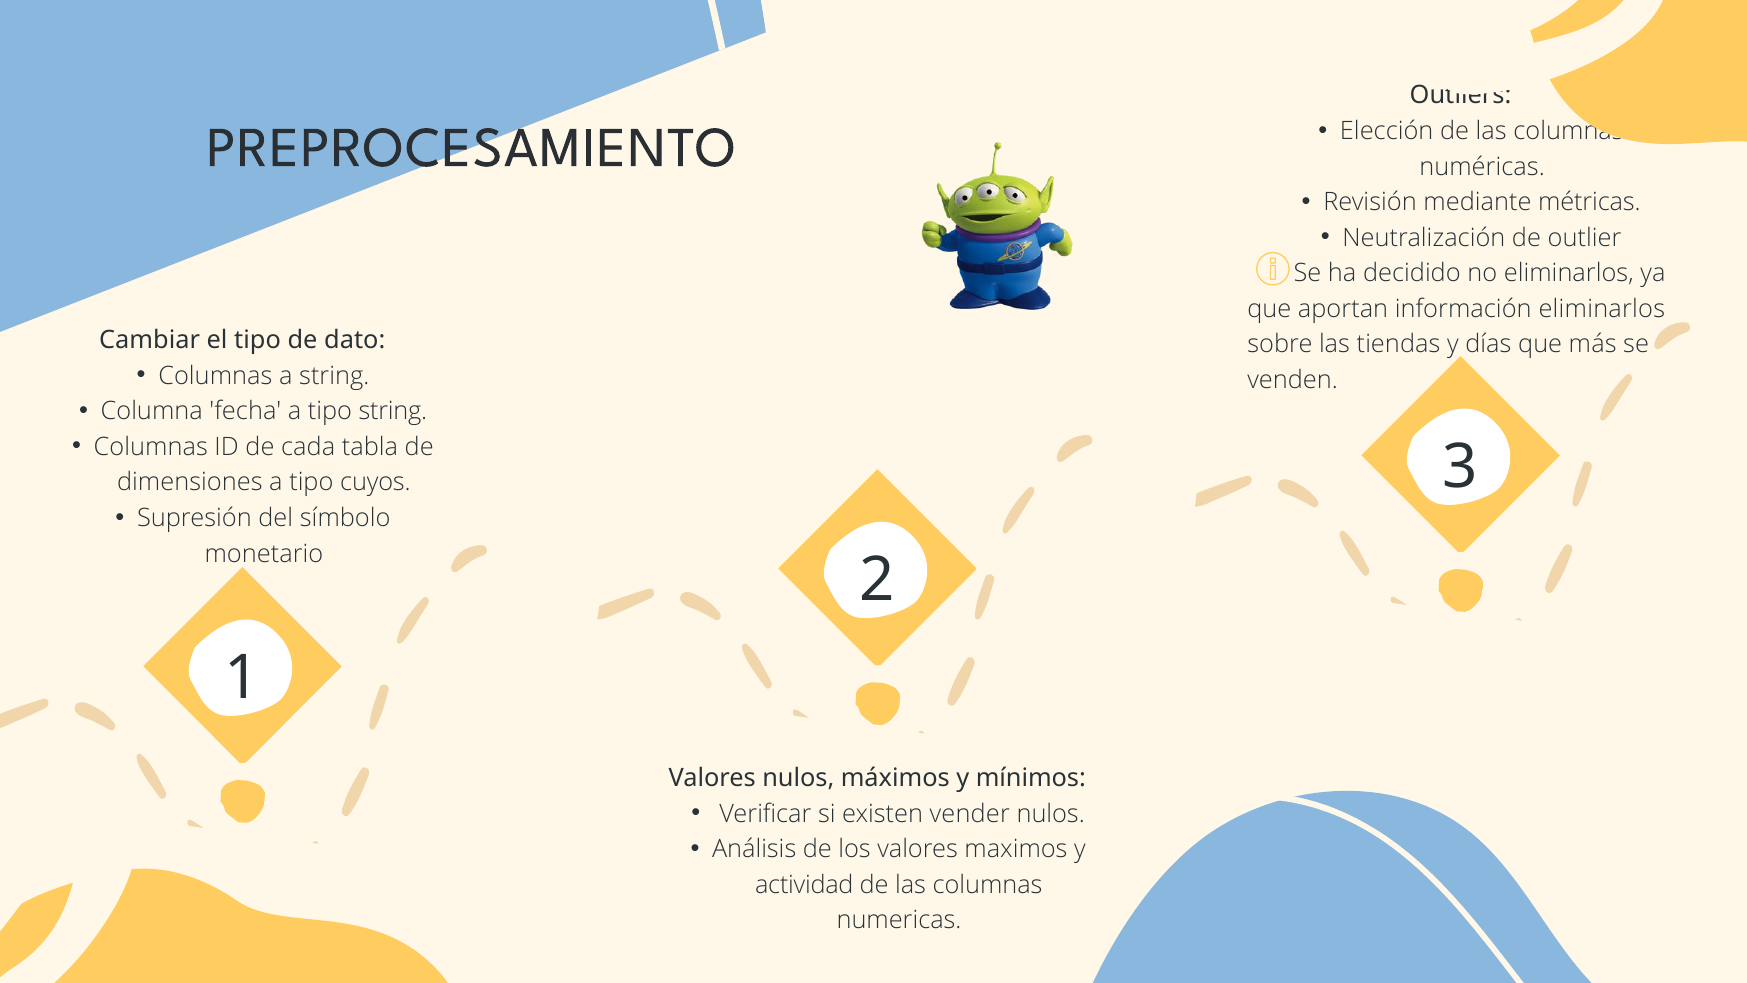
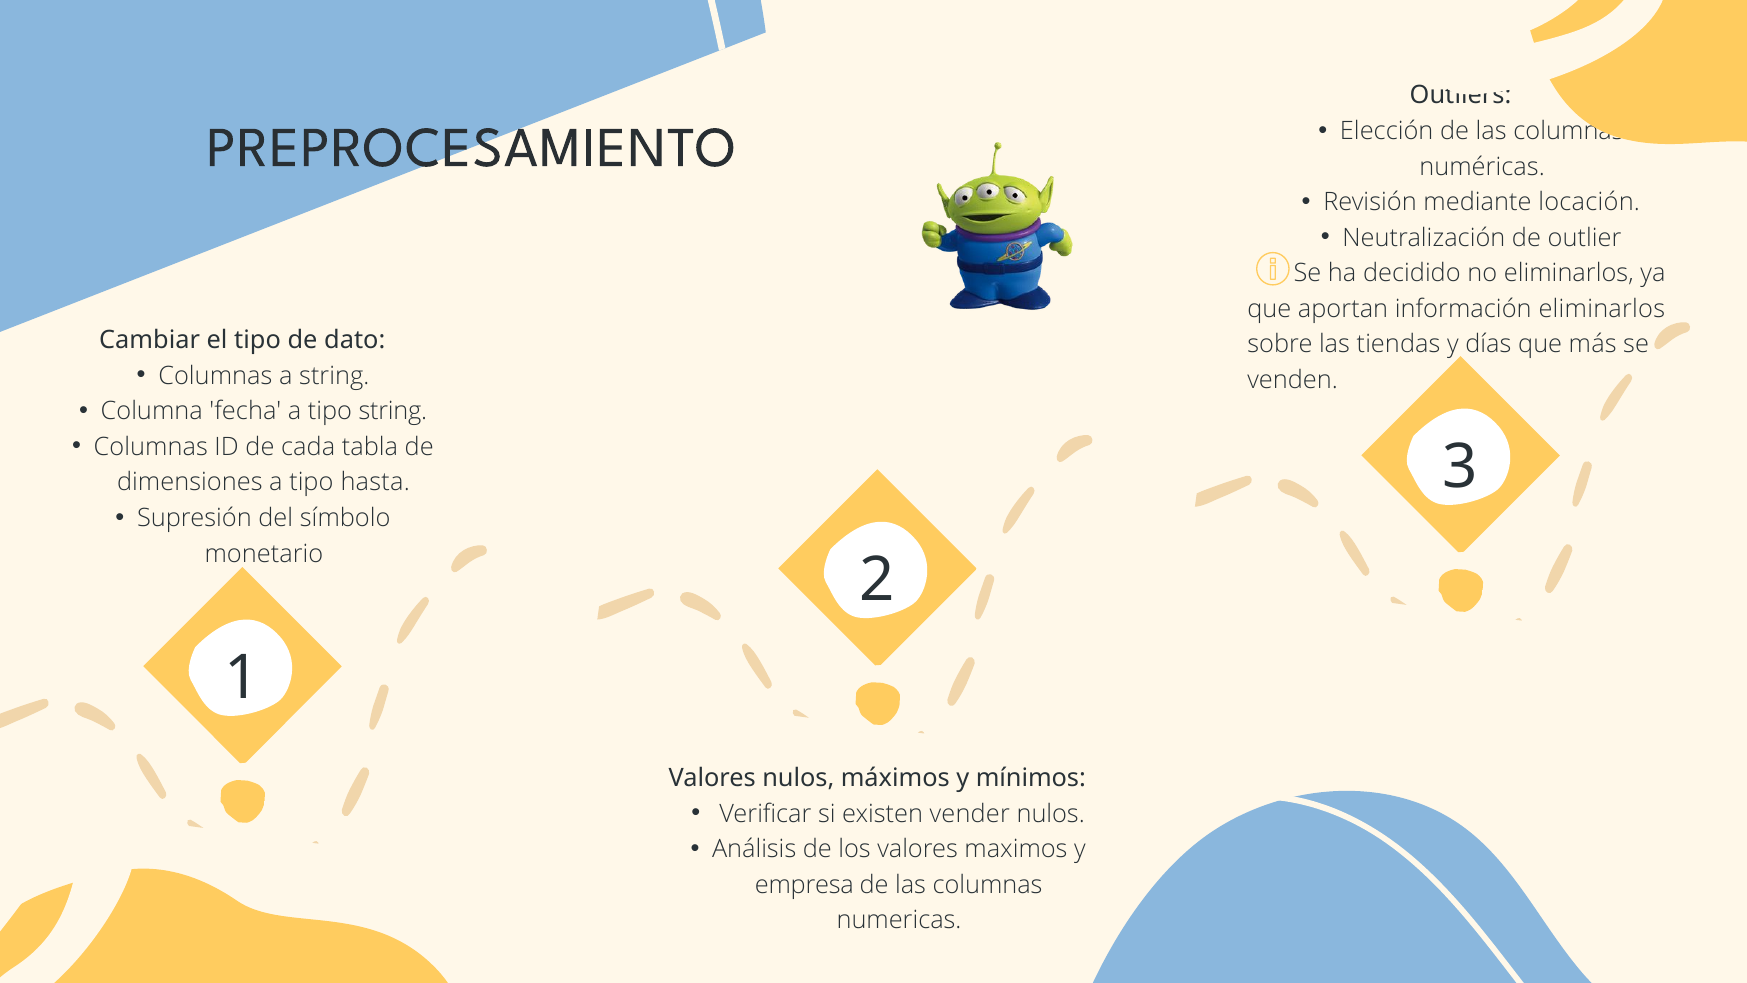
métricas: métricas -> locación (1589, 202)
cuyos: cuyos -> hasta (375, 482)
actividad: actividad -> empresa (804, 884)
